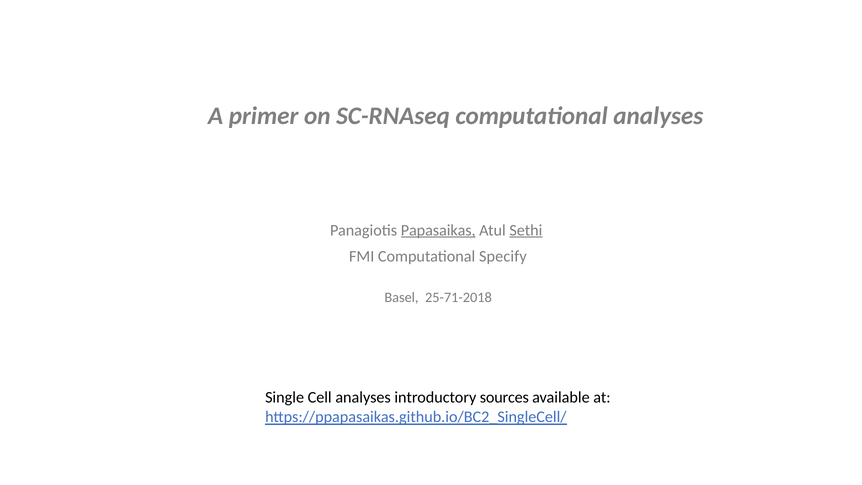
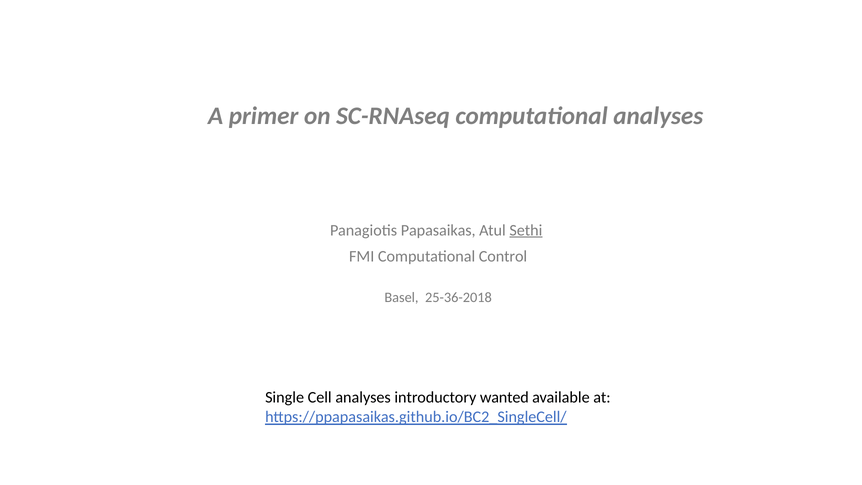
Papasaikas underline: present -> none (438, 230)
Specify: Specify -> Control (503, 257)
25-71-2018: 25-71-2018 -> 25-36-2018 (458, 298)
sources: sources -> wanted (504, 398)
